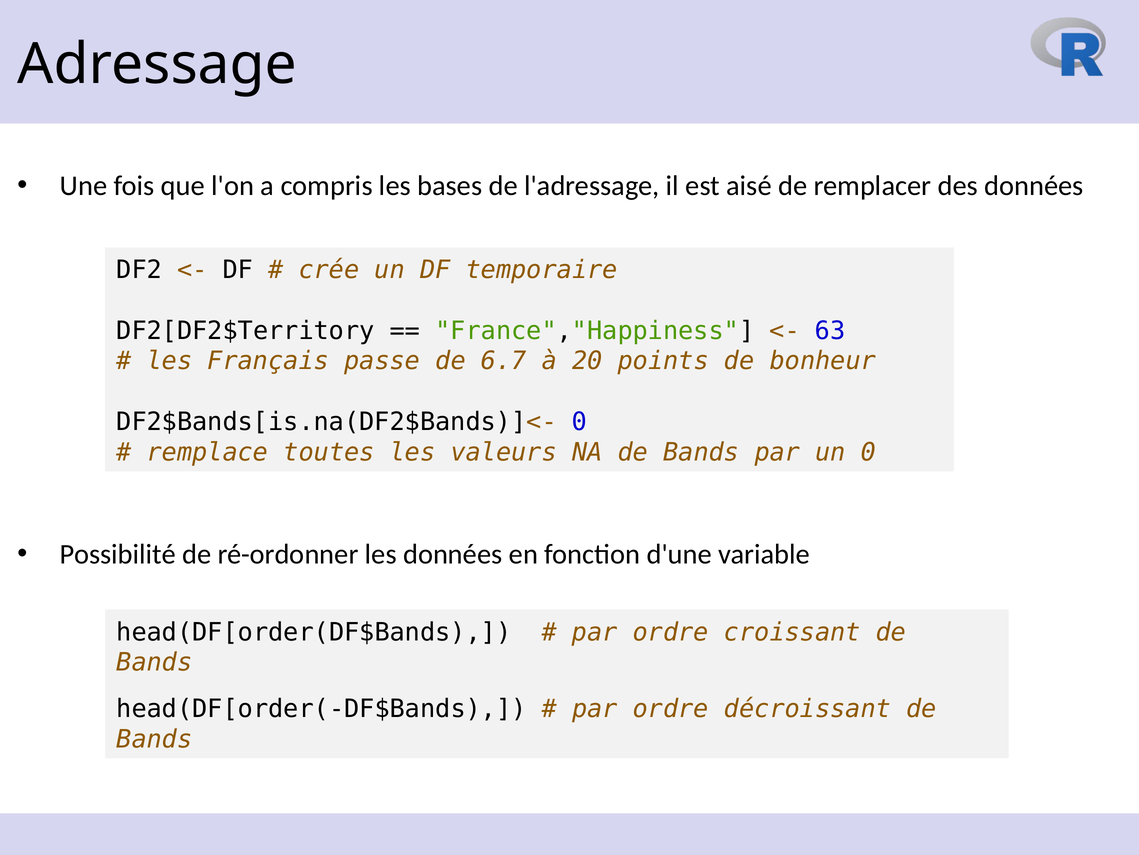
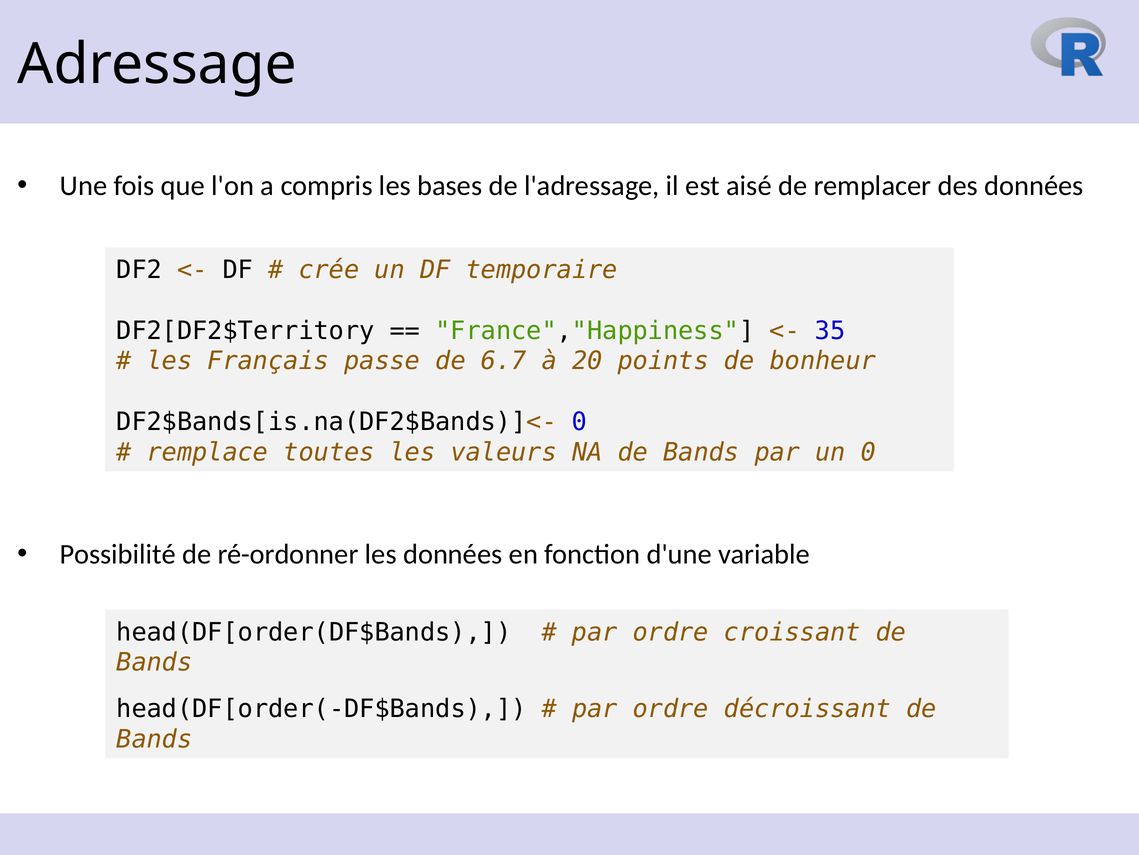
63: 63 -> 35 (830, 330)
